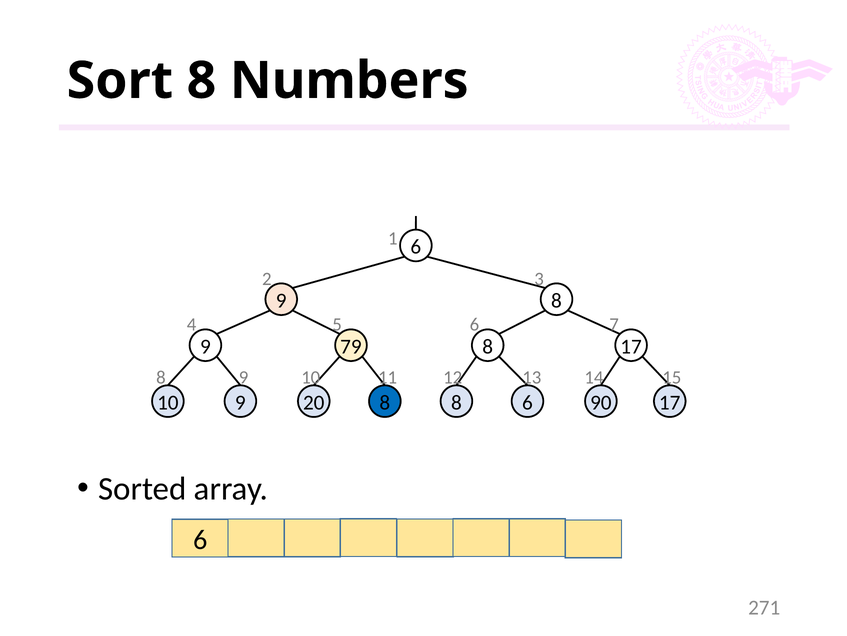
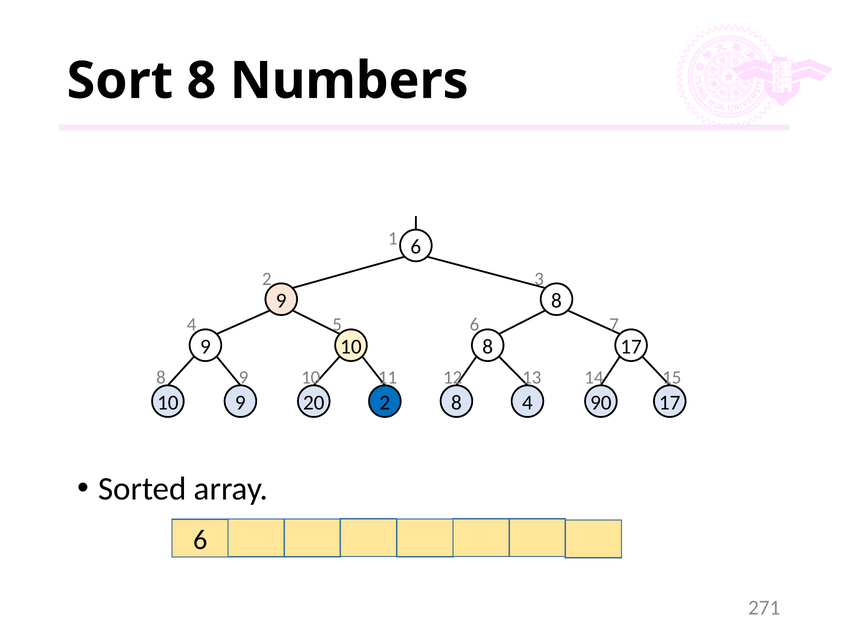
79: 79 -> 10 (351, 346)
20 8: 8 -> 2 (385, 402)
6: 6 -> 4 (527, 402)
